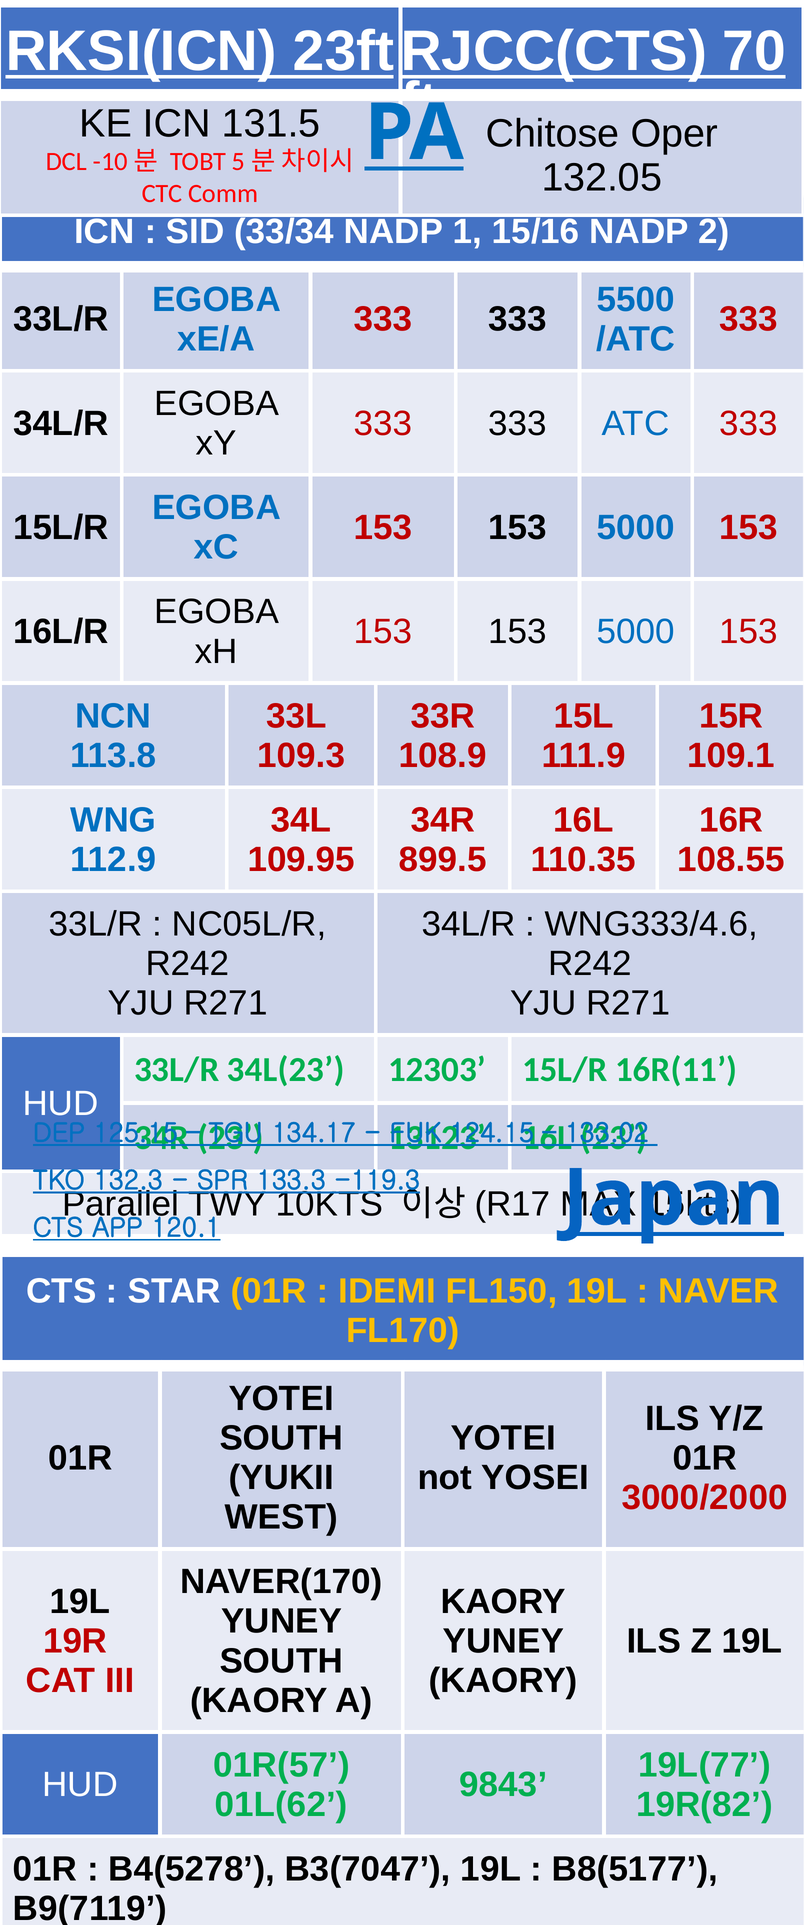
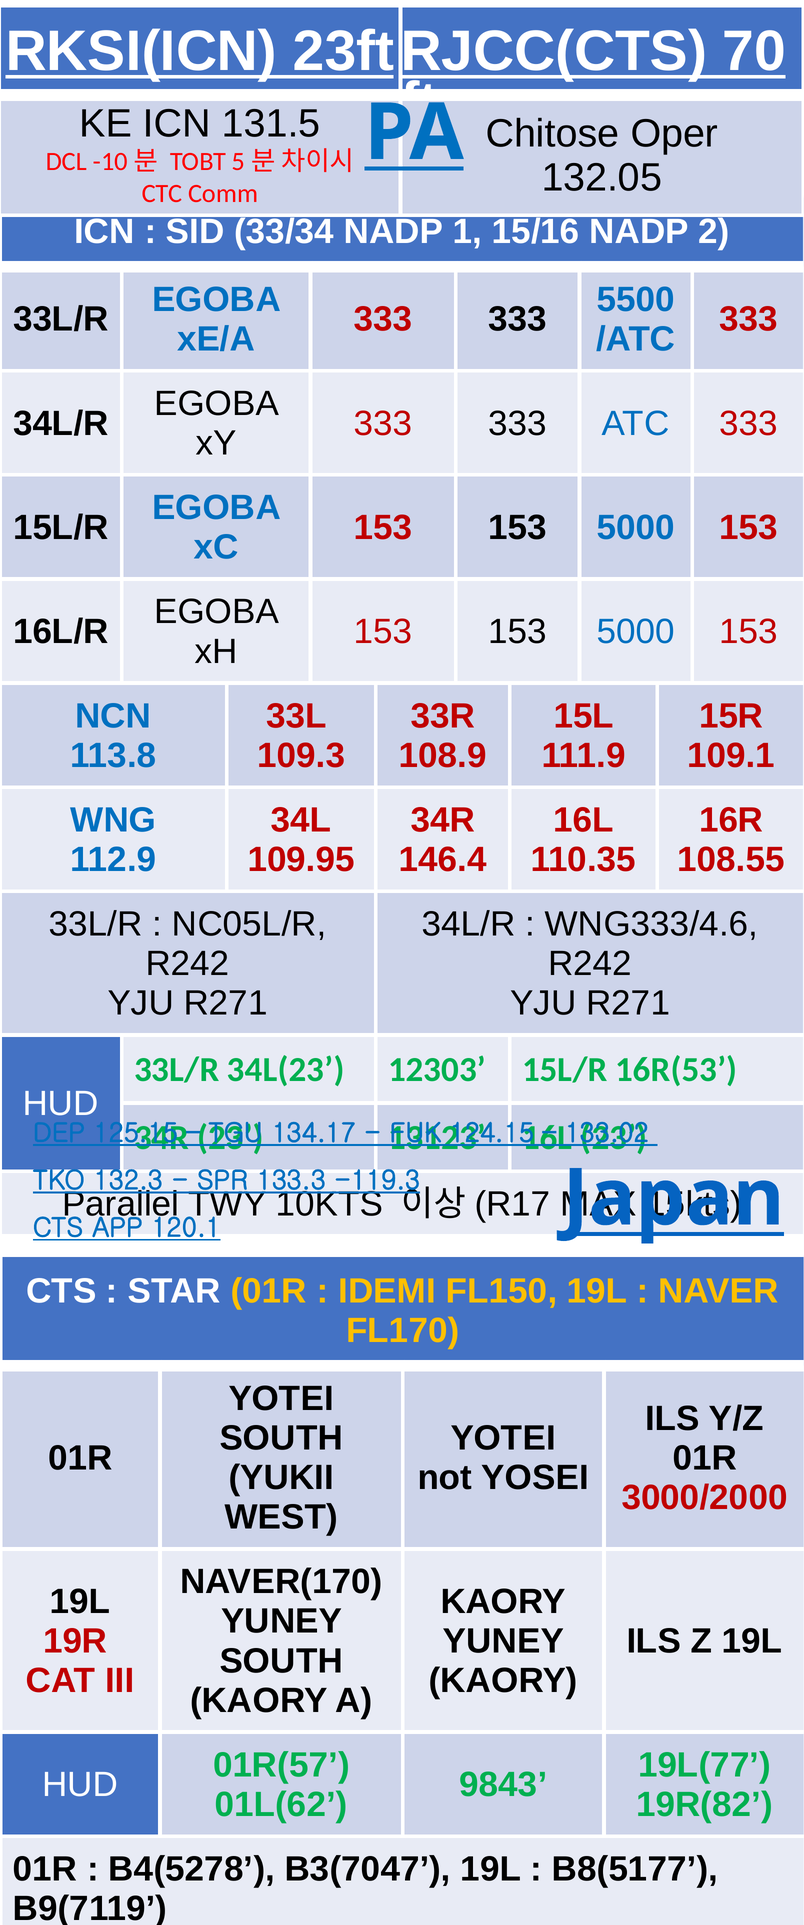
899.5: 899.5 -> 146.4 (443, 859)
16R(11: 16R(11 -> 16R(53 (676, 1069)
